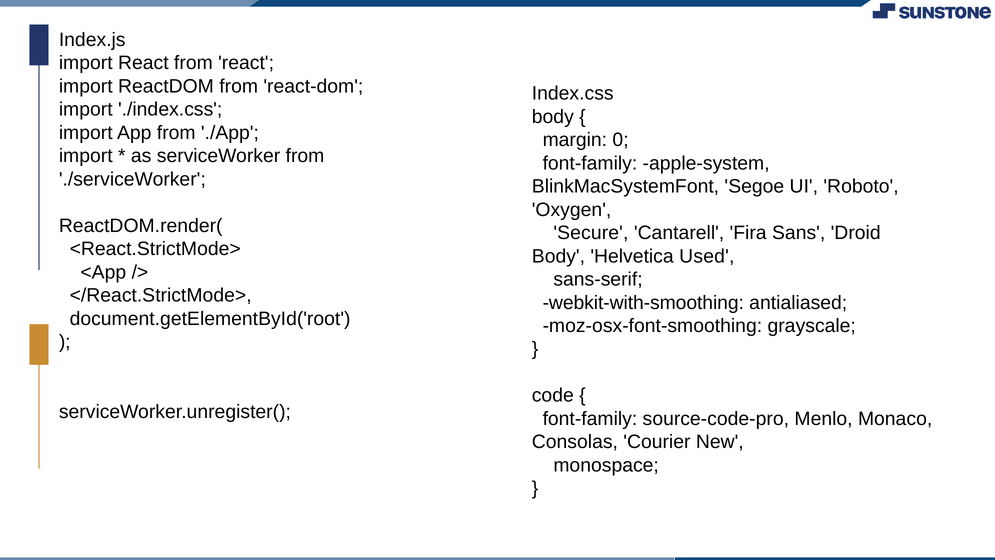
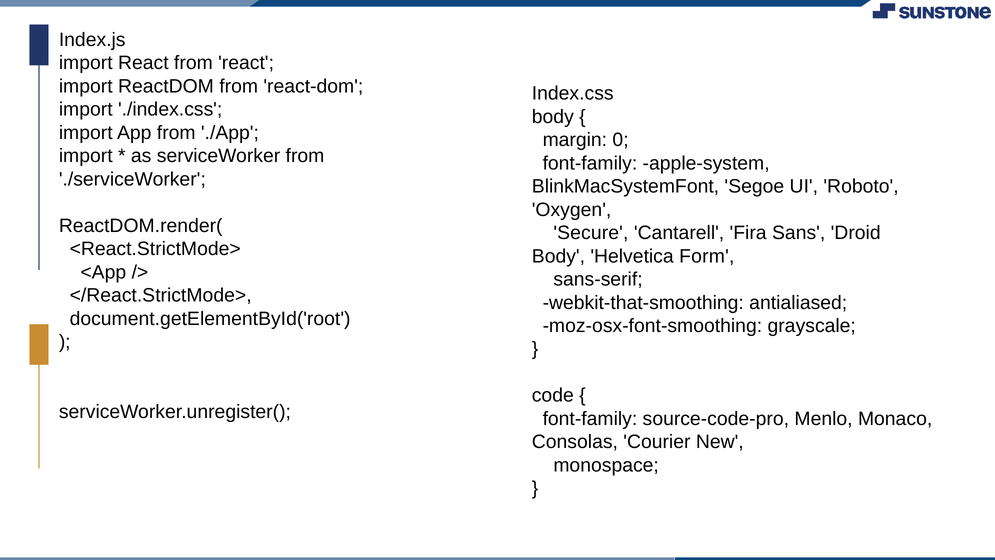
Used: Used -> Form (707, 256)
webkit-with-smoothing: webkit-with-smoothing -> webkit-that-smoothing (643, 302)
